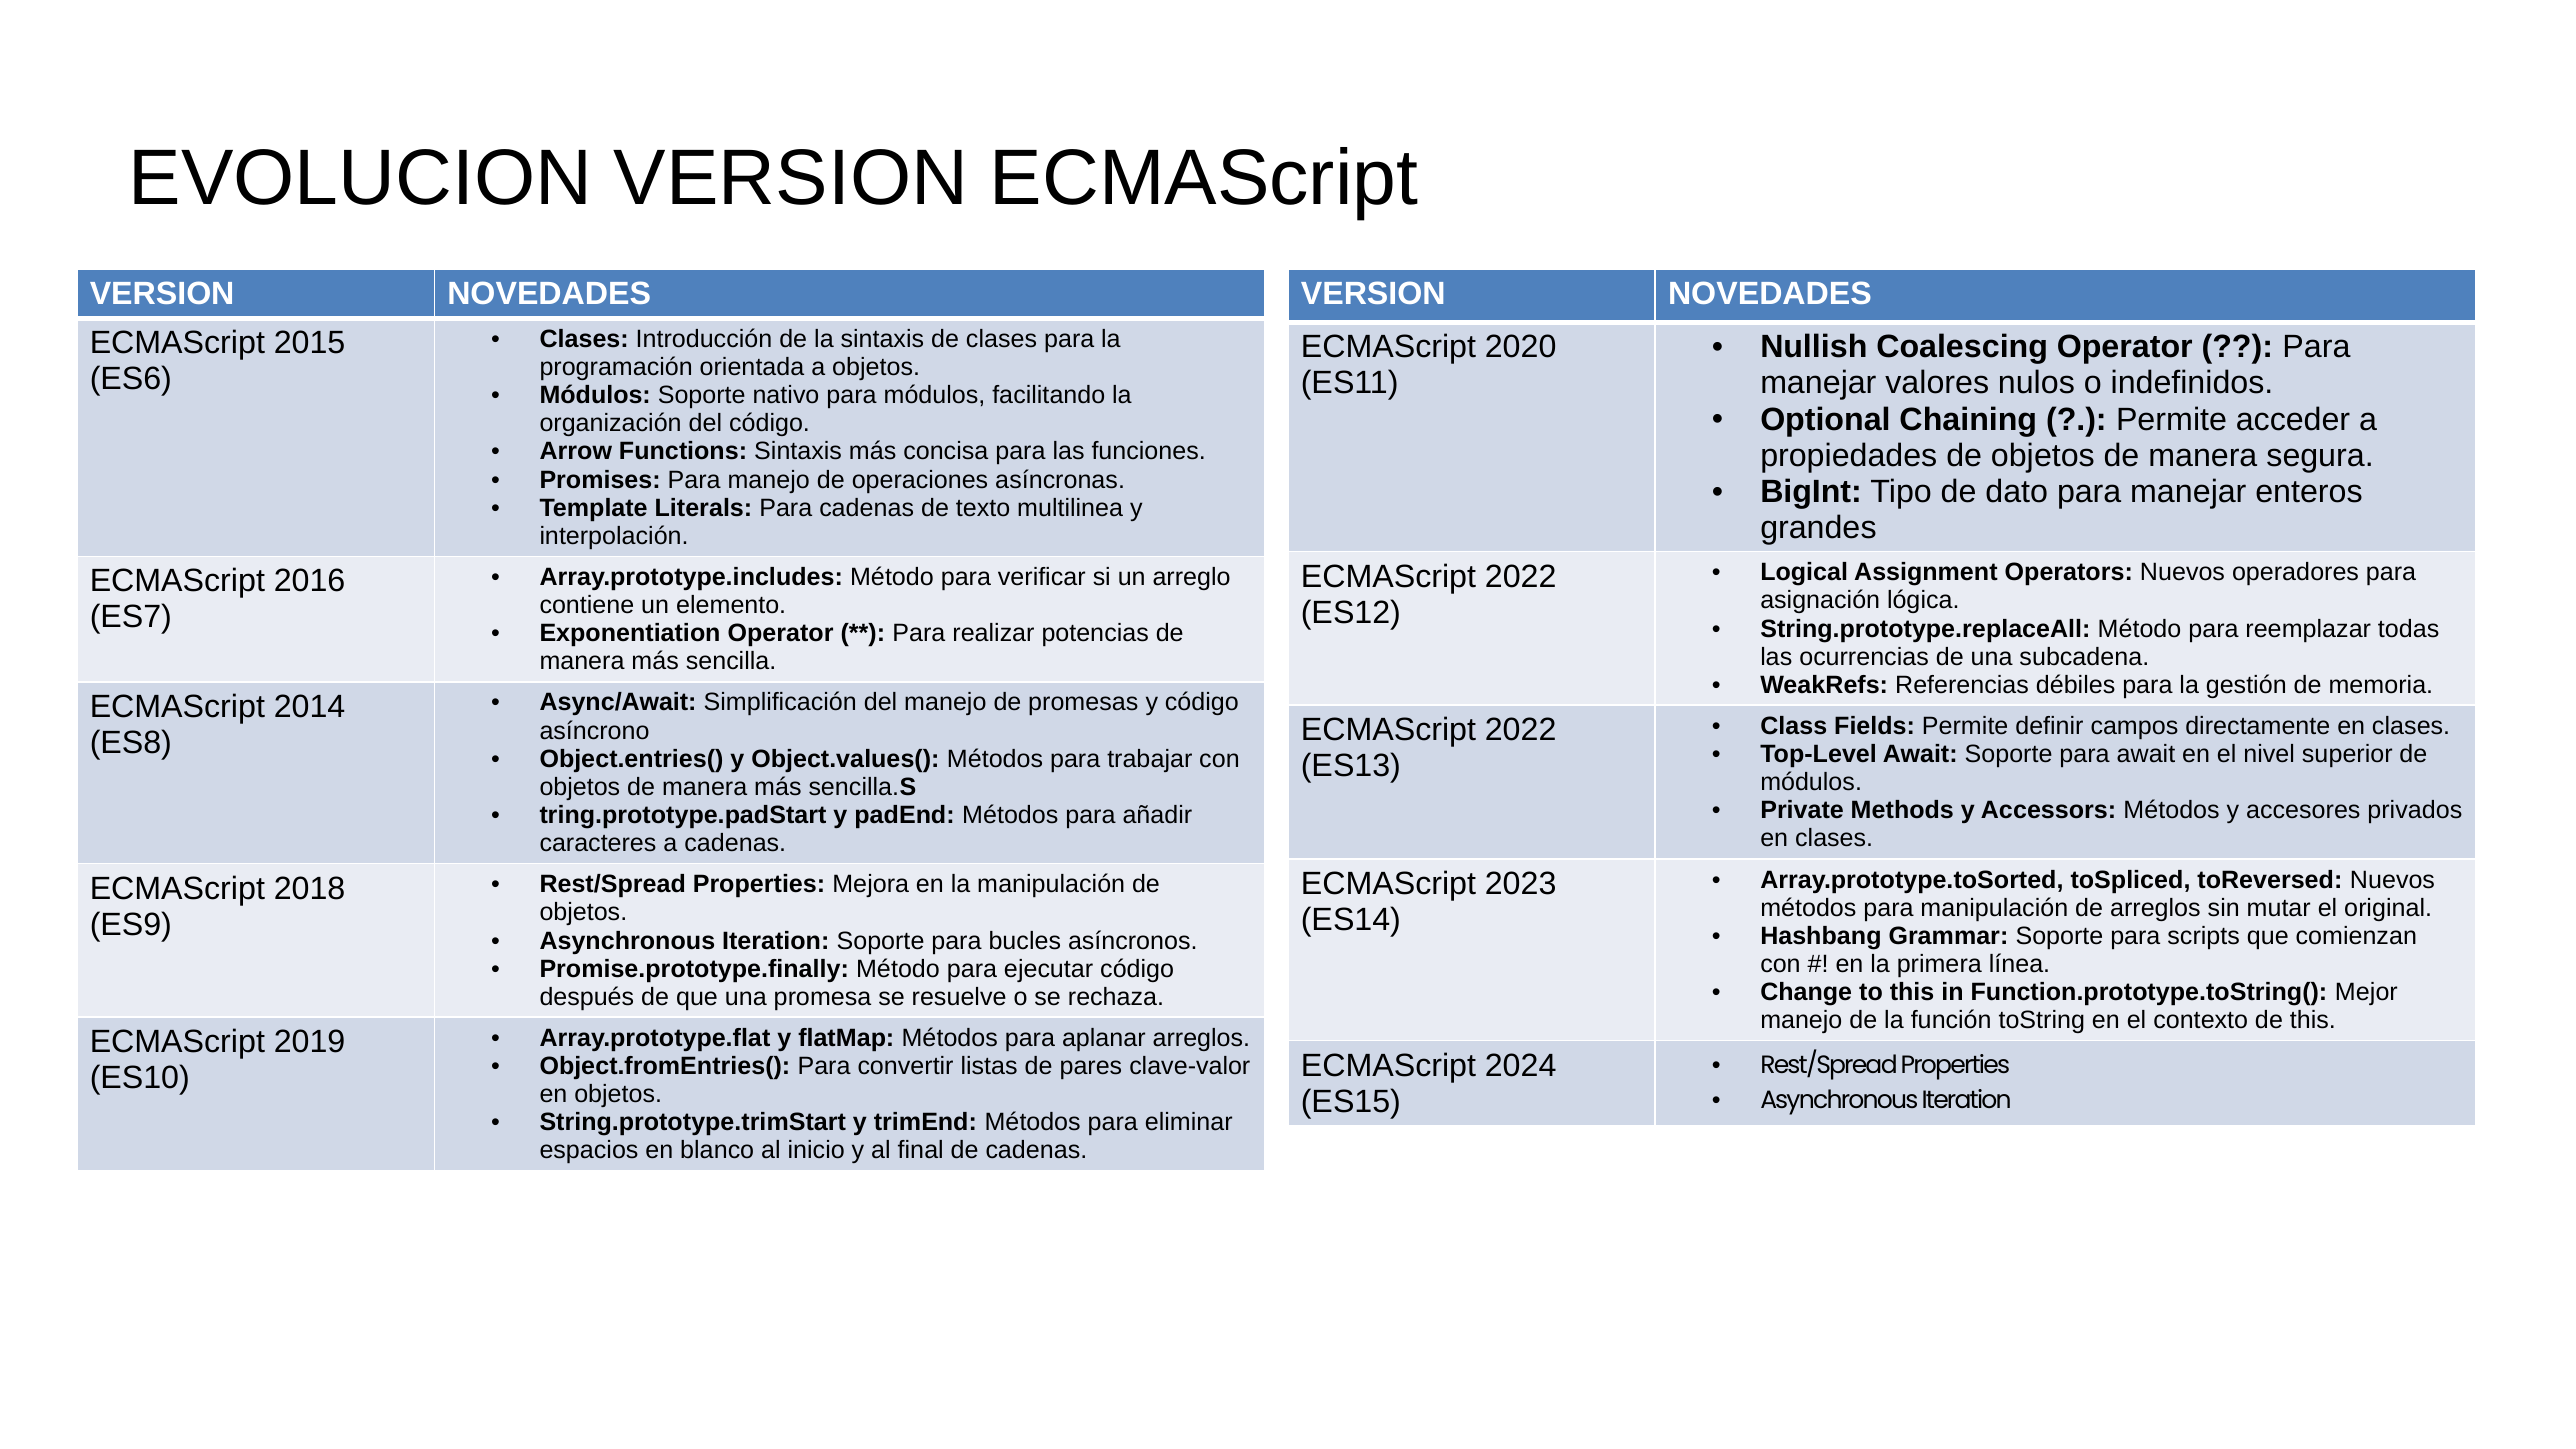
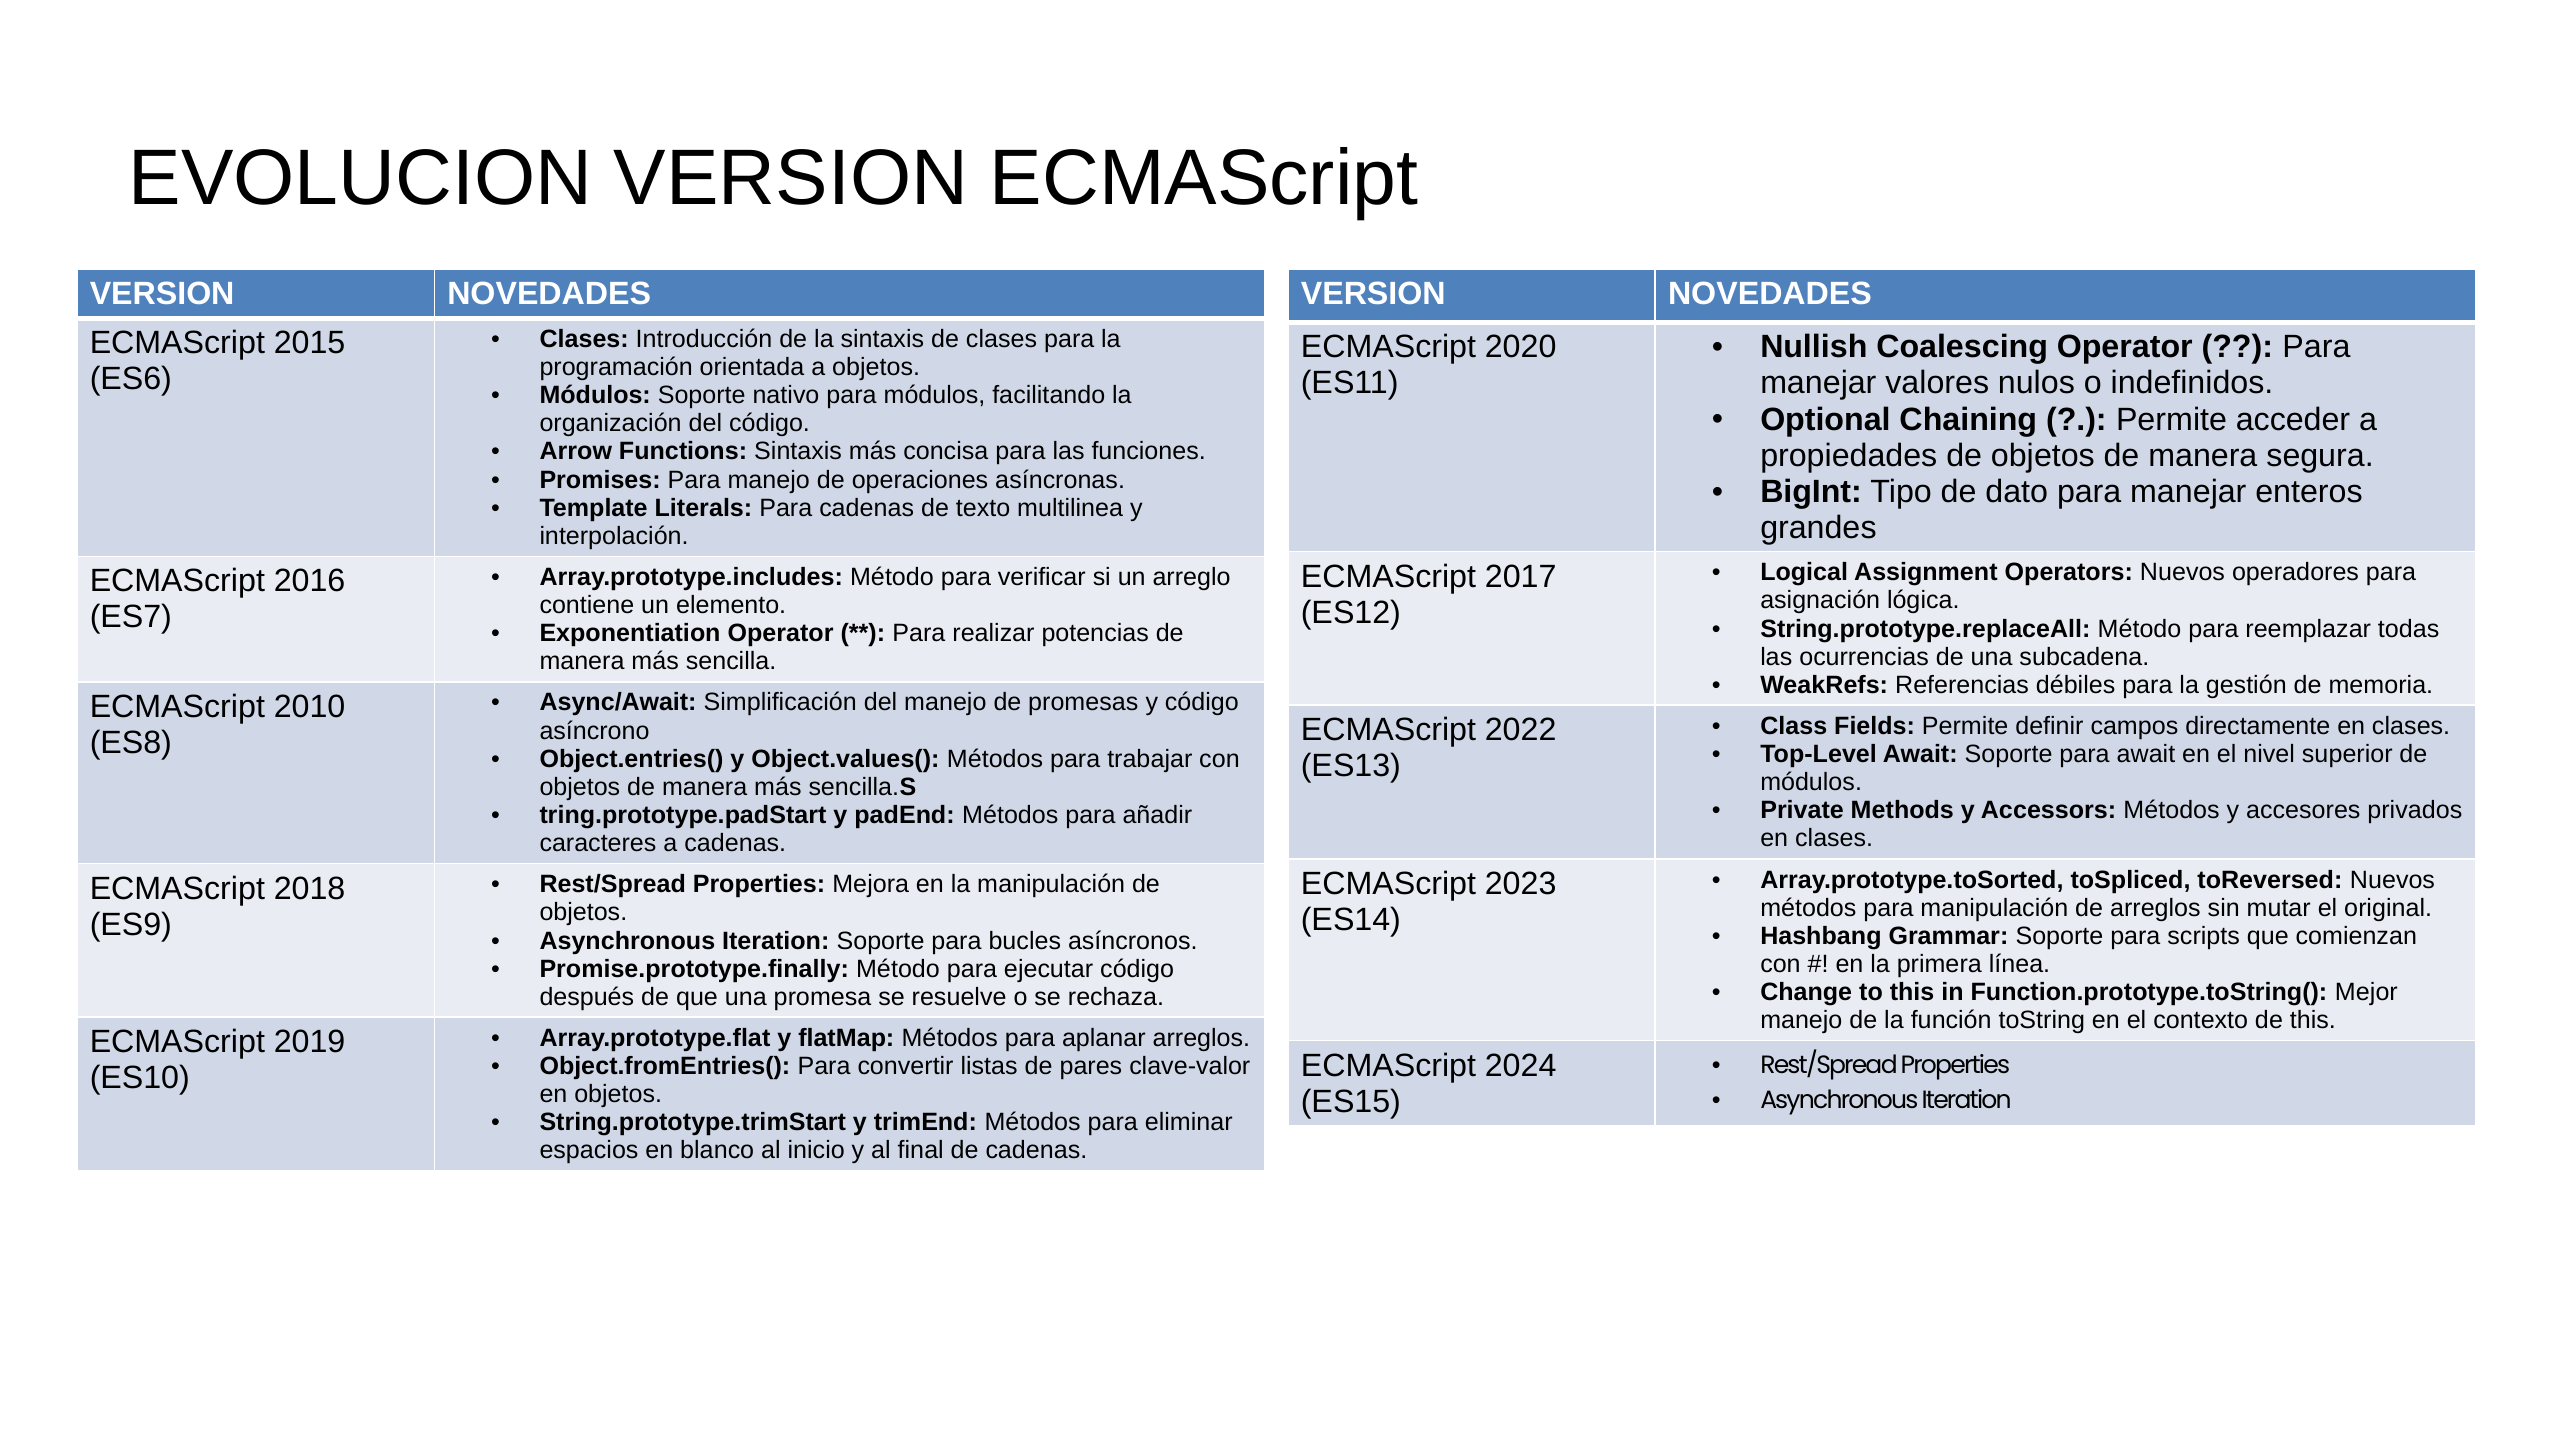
2022: 2022 -> 2017 (1521, 577)
2014: 2014 -> 2010 (310, 707)
